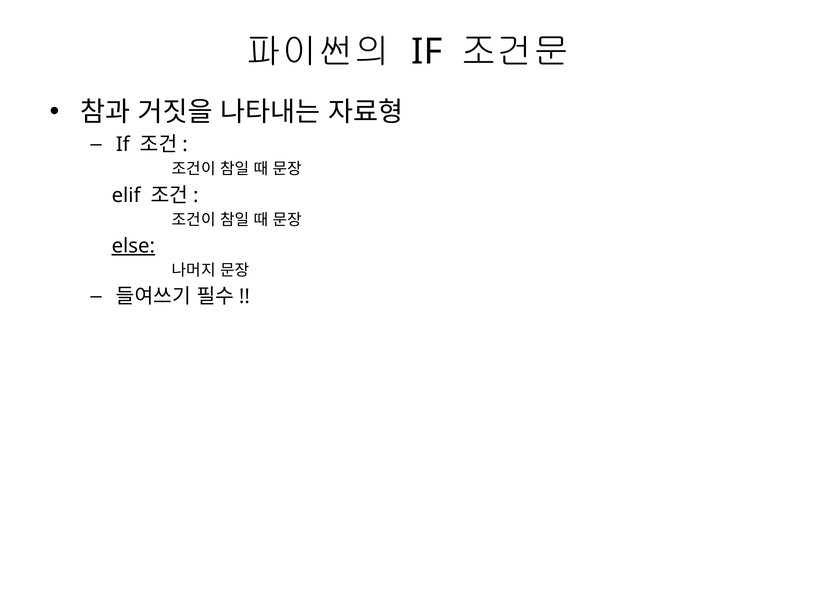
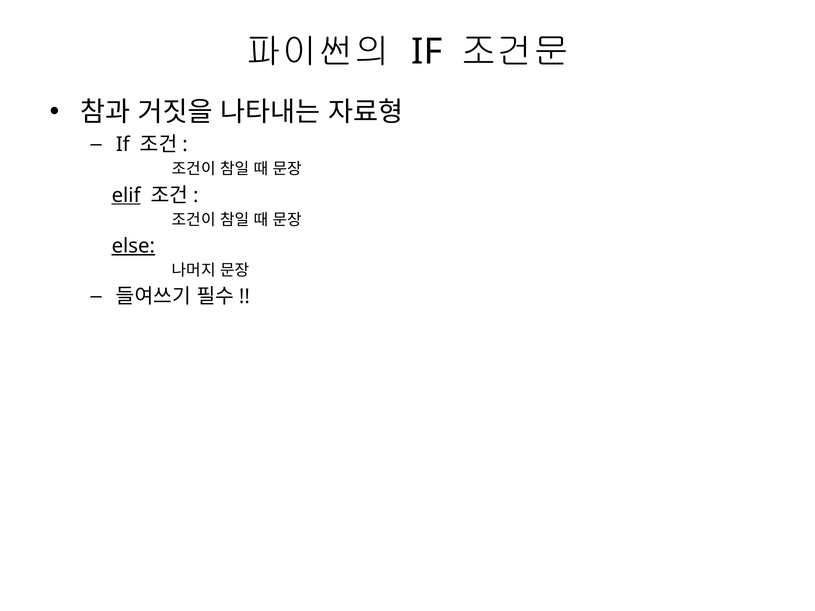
elif underline: none -> present (126, 195)
